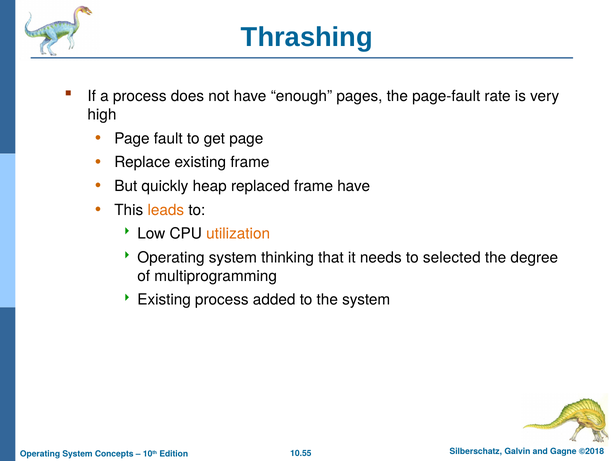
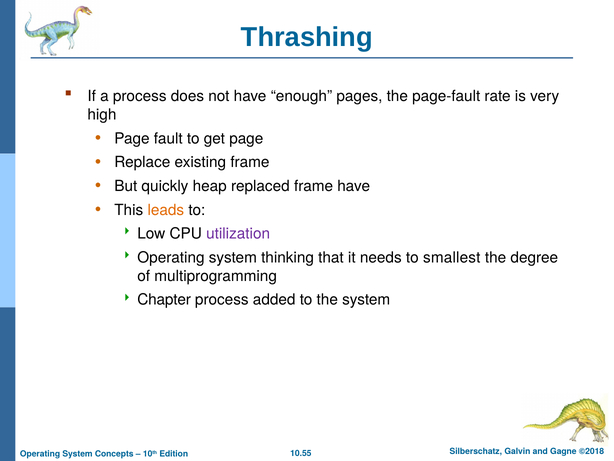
utilization colour: orange -> purple (238, 234)
selected: selected -> smallest (452, 257)
Existing: Existing -> Chapter (164, 300)
